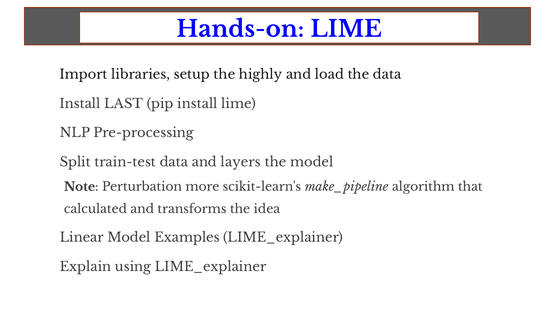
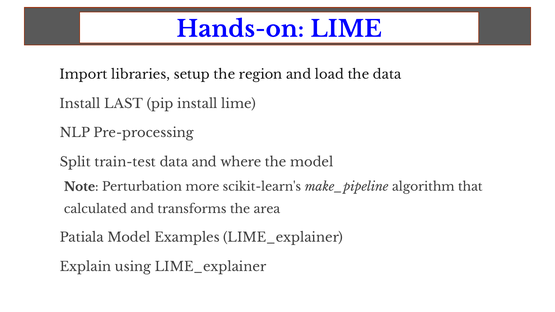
highly: highly -> region (261, 74)
layers: layers -> where (241, 162)
idea: idea -> area (267, 209)
Linear: Linear -> Patiala (82, 238)
